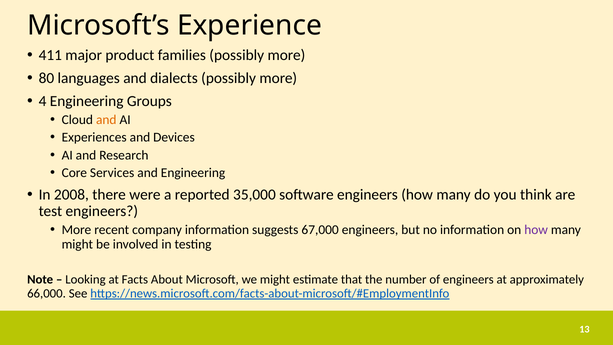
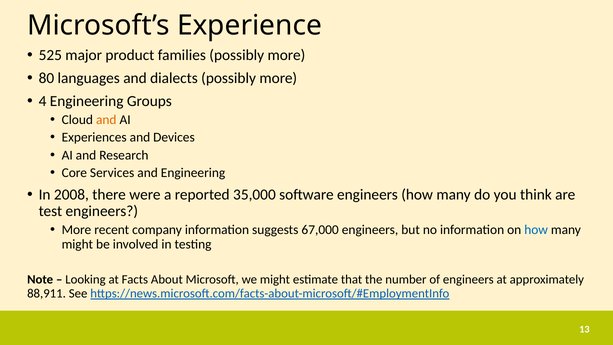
411: 411 -> 525 (50, 55)
how colour: purple -> blue (536, 230)
66,000: 66,000 -> 88,911 (47, 293)
